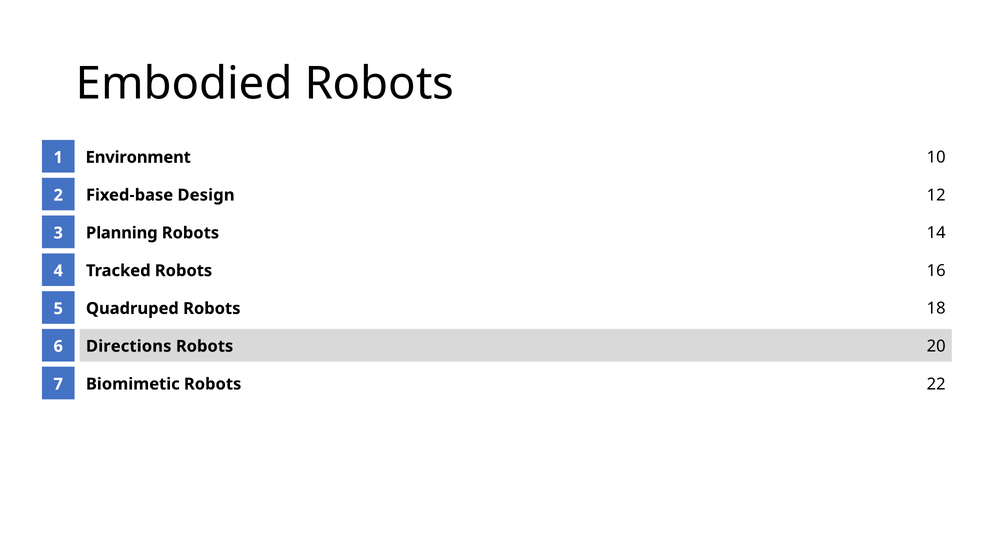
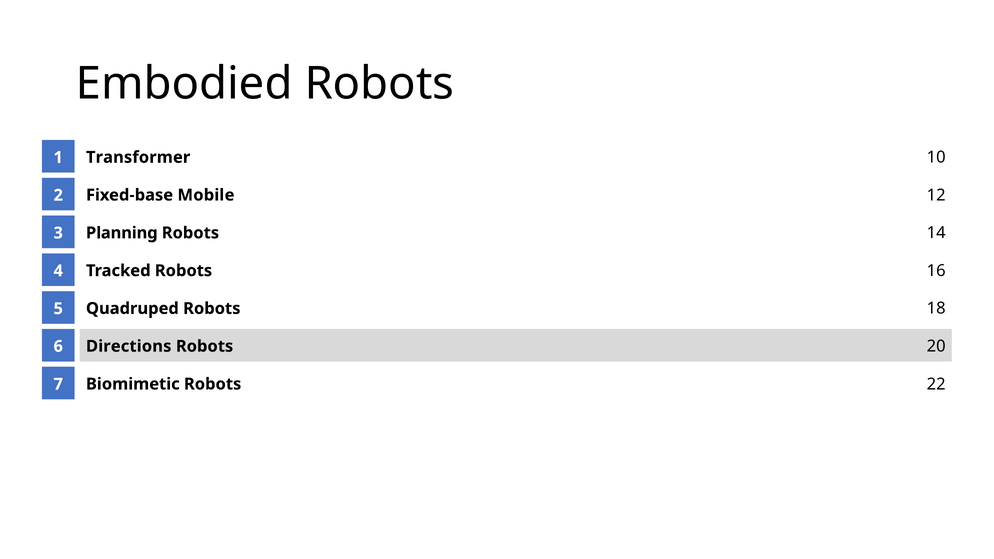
Environment: Environment -> Transformer (138, 157)
Design: Design -> Mobile (206, 195)
